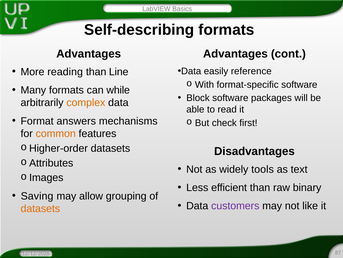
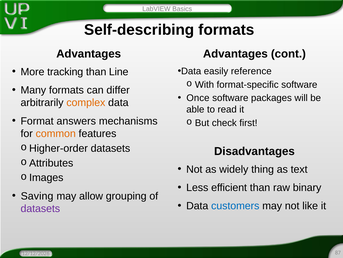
reading: reading -> tracking (65, 72)
while: while -> differ (118, 90)
Block: Block -> Once (198, 98)
tools: tools -> thing (263, 169)
customers colour: purple -> blue (235, 205)
datasets colour: orange -> purple (40, 208)
